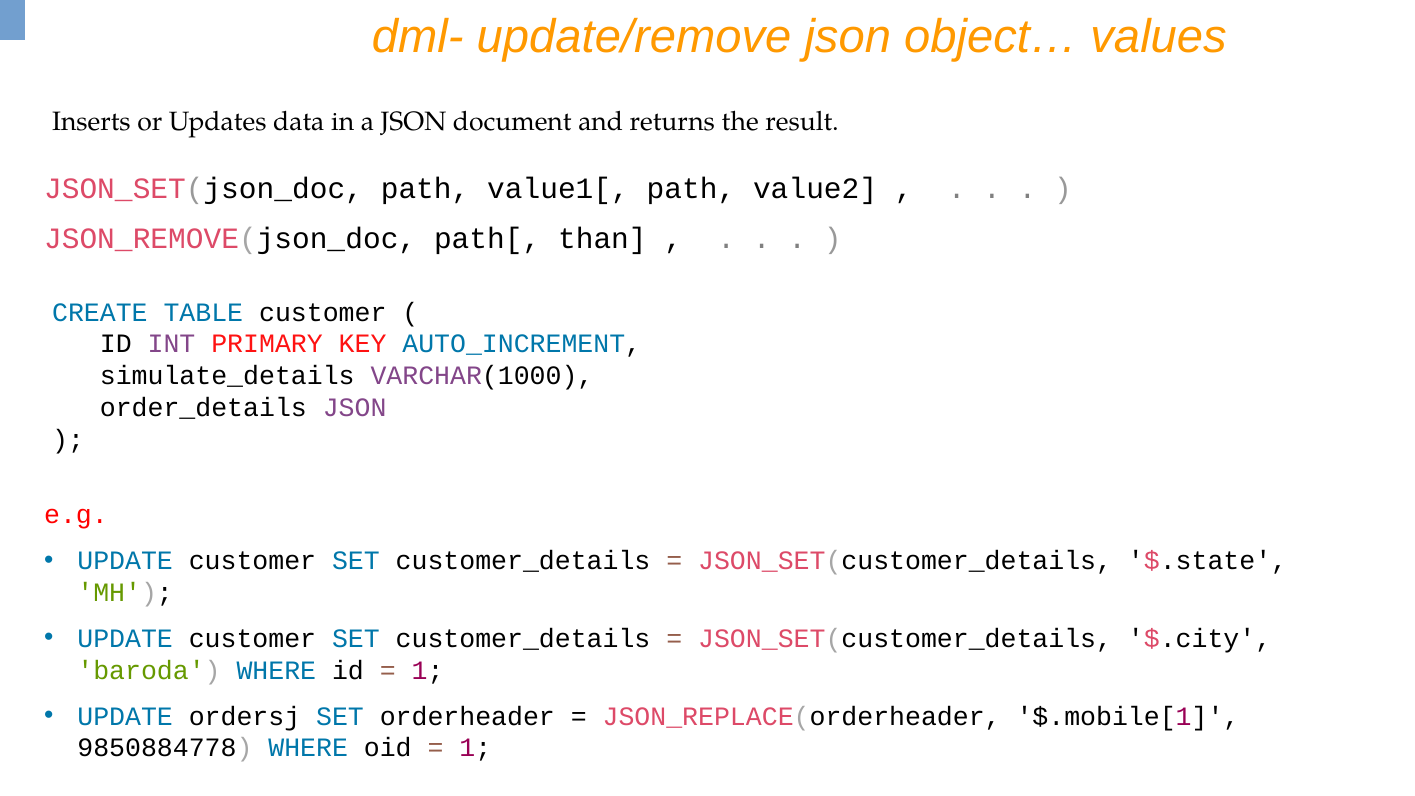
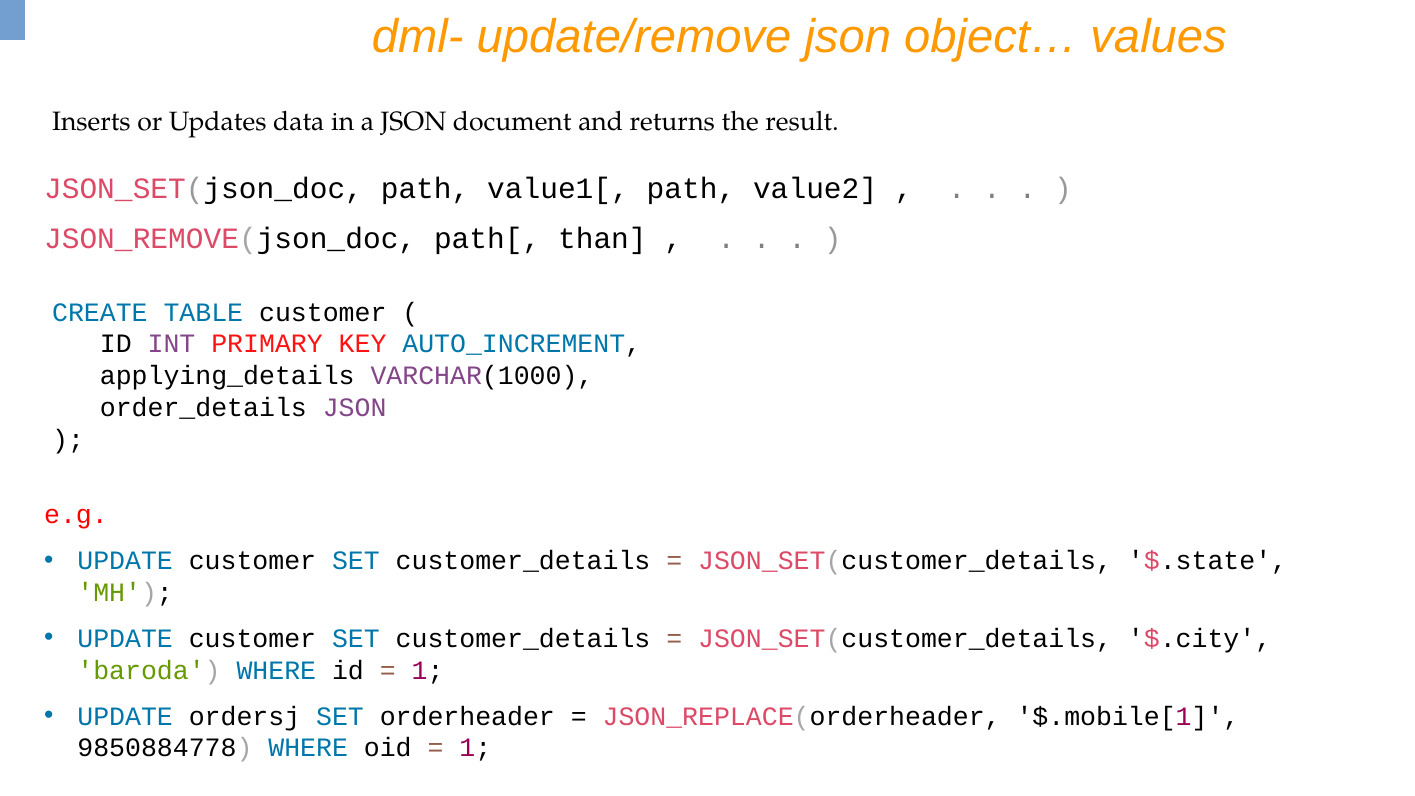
simulate_details: simulate_details -> applying_details (227, 376)
